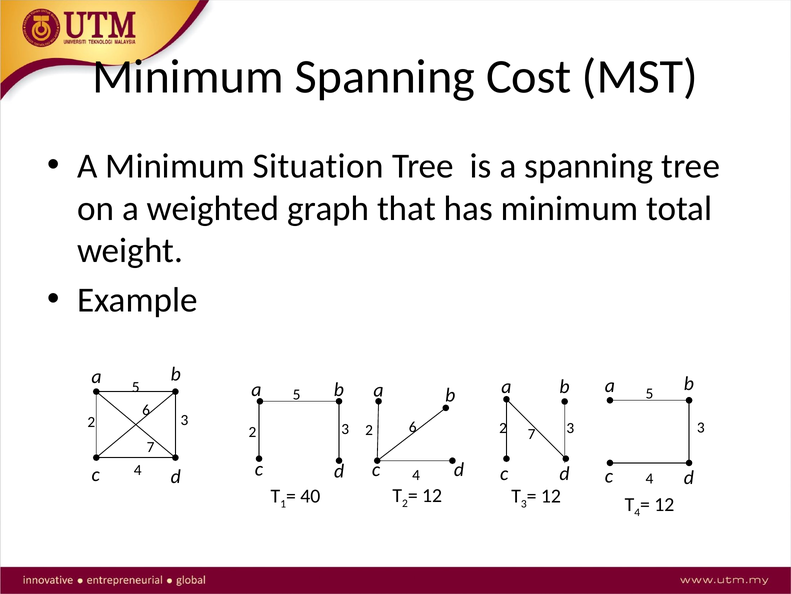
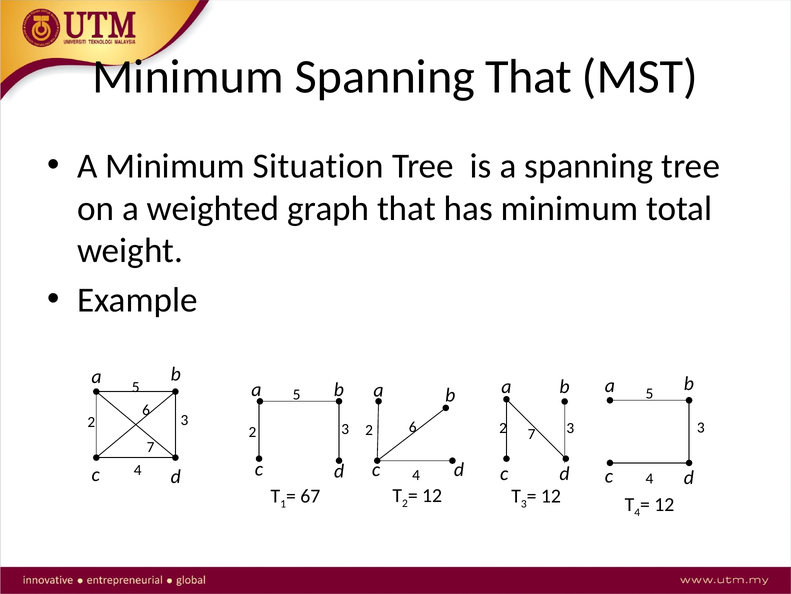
Spanning Cost: Cost -> That (529, 77)
40: 40 -> 67 (310, 496)
